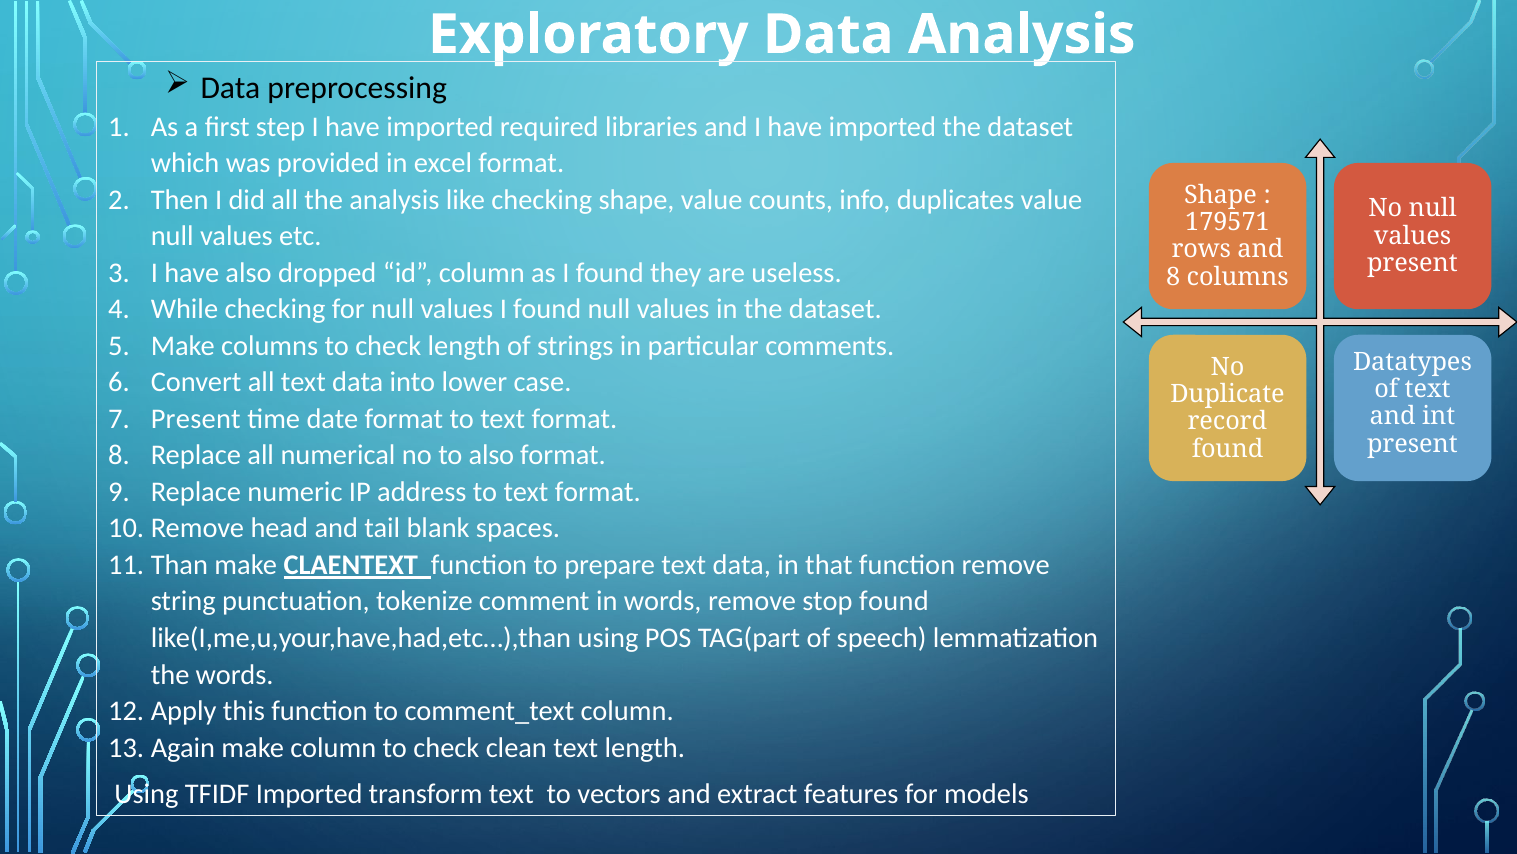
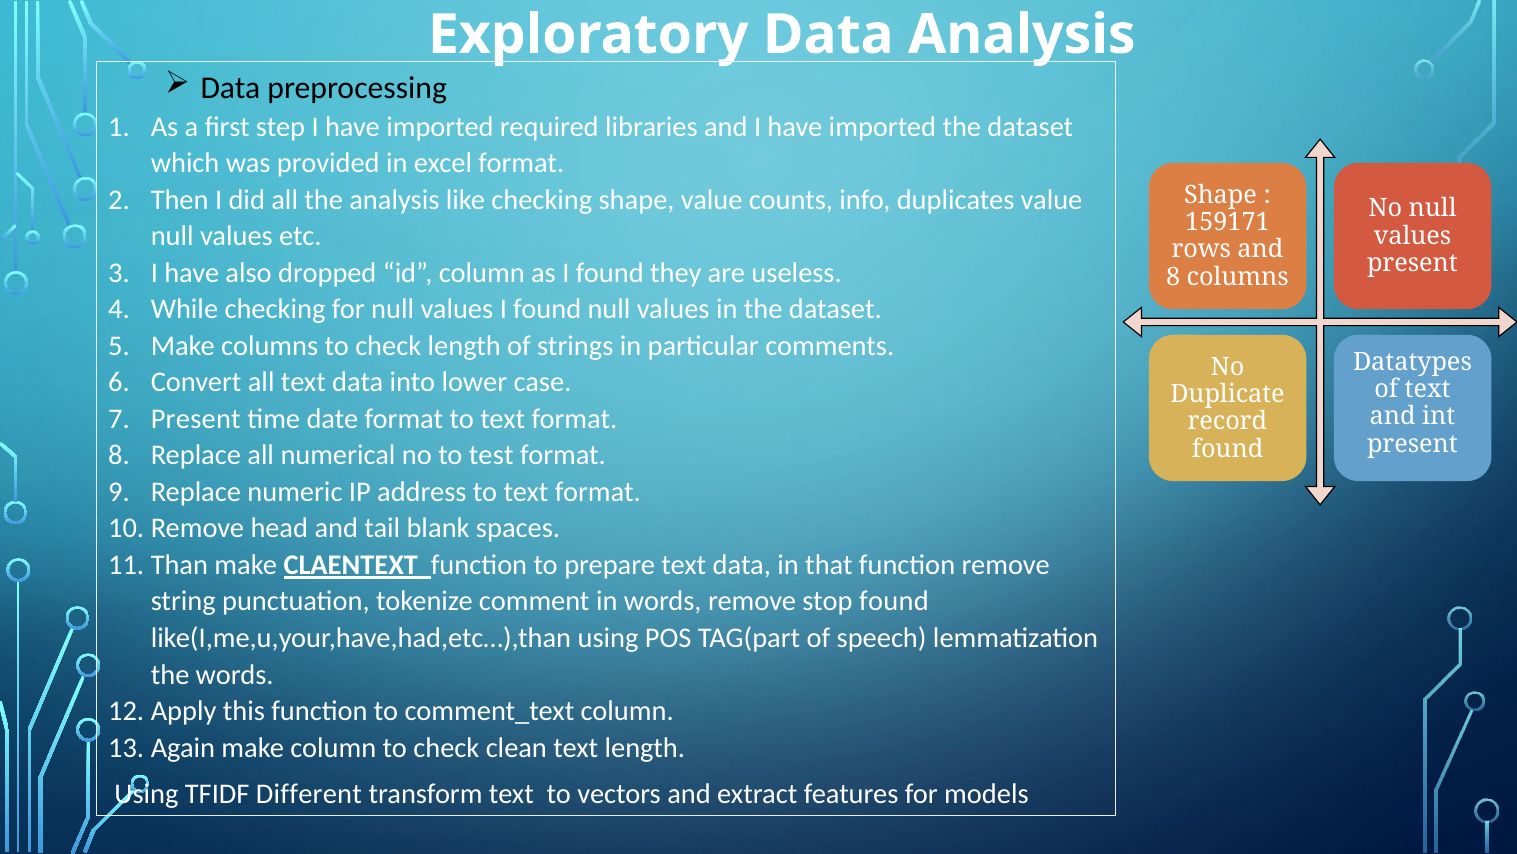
179571: 179571 -> 159171 (1227, 222)
to also: also -> test (491, 455)
TFIDF Imported: Imported -> Different (309, 794)
